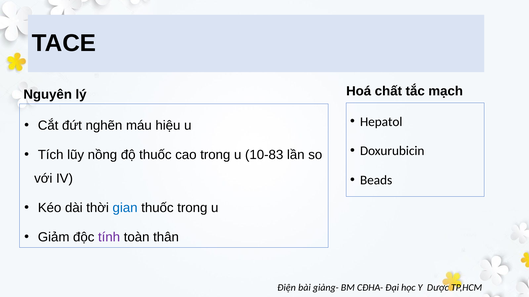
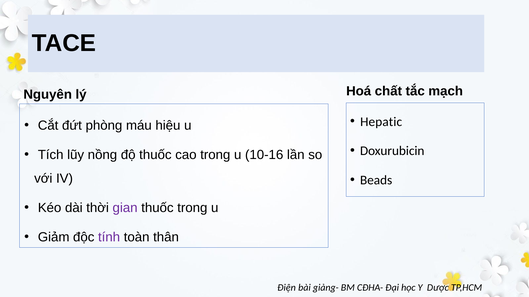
Hepatol: Hepatol -> Hepatic (381, 122)
nghẽn: nghẽn -> phòng (104, 126)
10-83: 10-83 -> 10-16 (264, 155)
gian colour: blue -> purple (125, 208)
